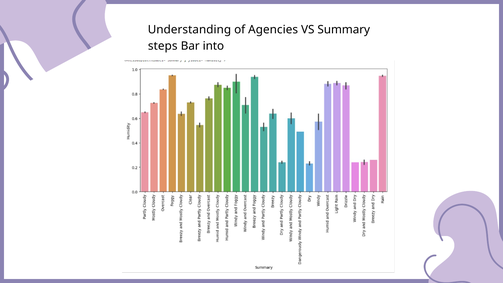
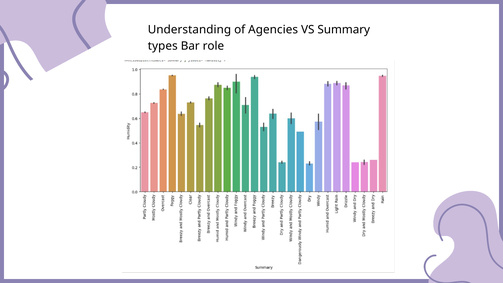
steps: steps -> types (163, 46)
into: into -> role (213, 46)
